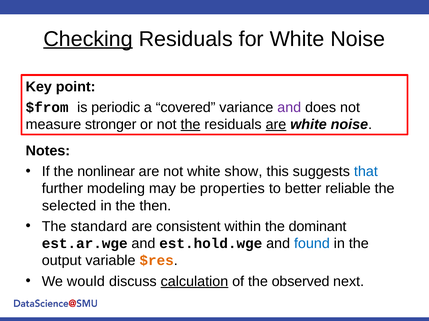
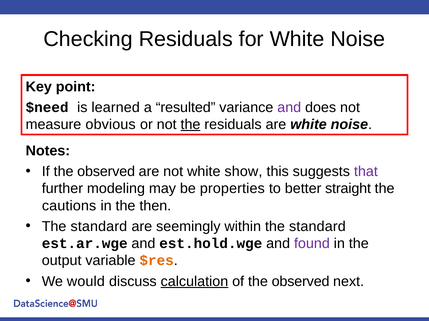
Checking underline: present -> none (88, 39)
$from: $from -> $need (47, 108)
periodic: periodic -> learned (116, 108)
covered: covered -> resulted (186, 108)
stronger: stronger -> obvious (111, 125)
are underline: present -> none (276, 125)
If the nonlinear: nonlinear -> observed (106, 172)
that colour: blue -> purple (366, 172)
reliable: reliable -> straight (348, 189)
selected: selected -> cautions (69, 206)
consistent: consistent -> seemingly (188, 227)
within the dominant: dominant -> standard (317, 227)
found colour: blue -> purple (312, 244)
